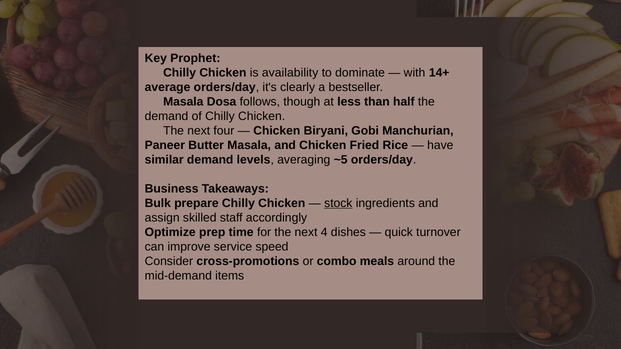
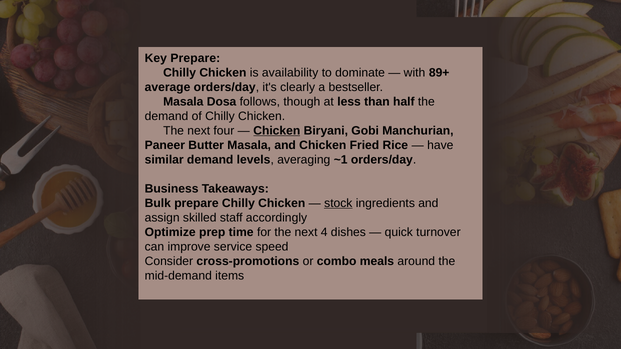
Key Prophet: Prophet -> Prepare (195, 58)
14+: 14+ -> 89+ (439, 73)
Chicken underline: none -> present (277, 131)
~5: ~5 -> ~1 (341, 160)
